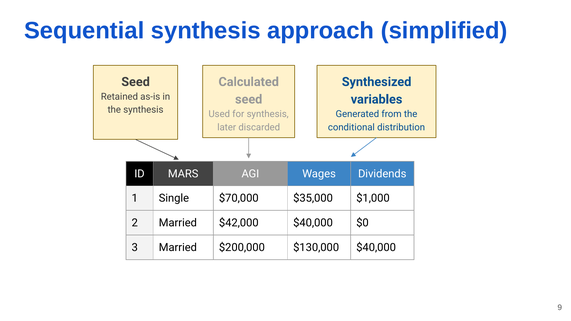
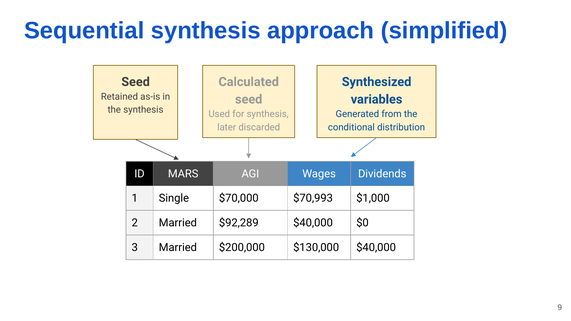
$35,000: $35,000 -> $70,993 (313, 198)
$42,000: $42,000 -> $92,289 (239, 223)
